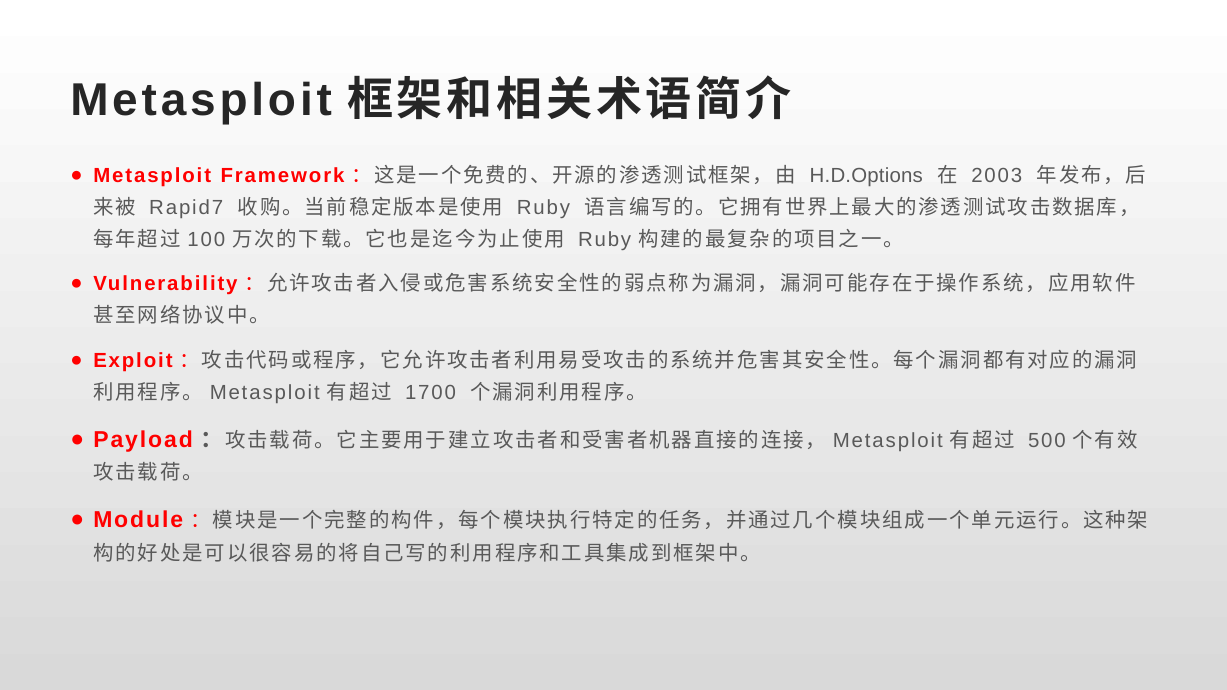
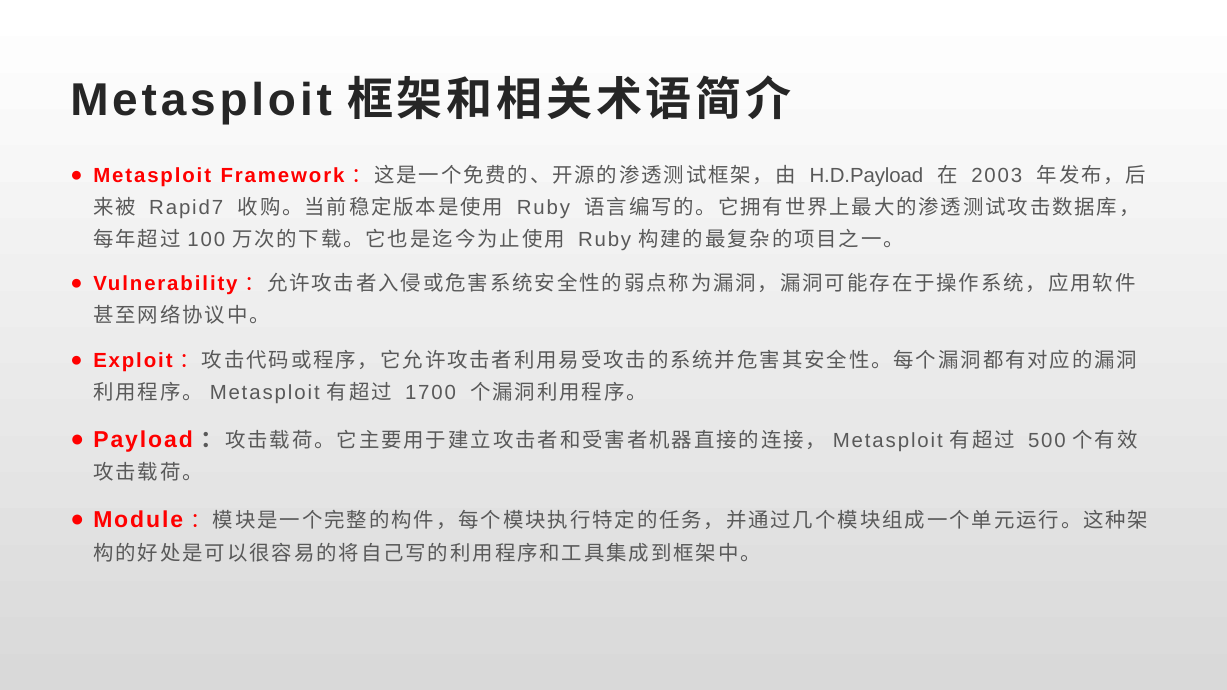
H.D.Options: H.D.Options -> H.D.Payload (866, 176)
